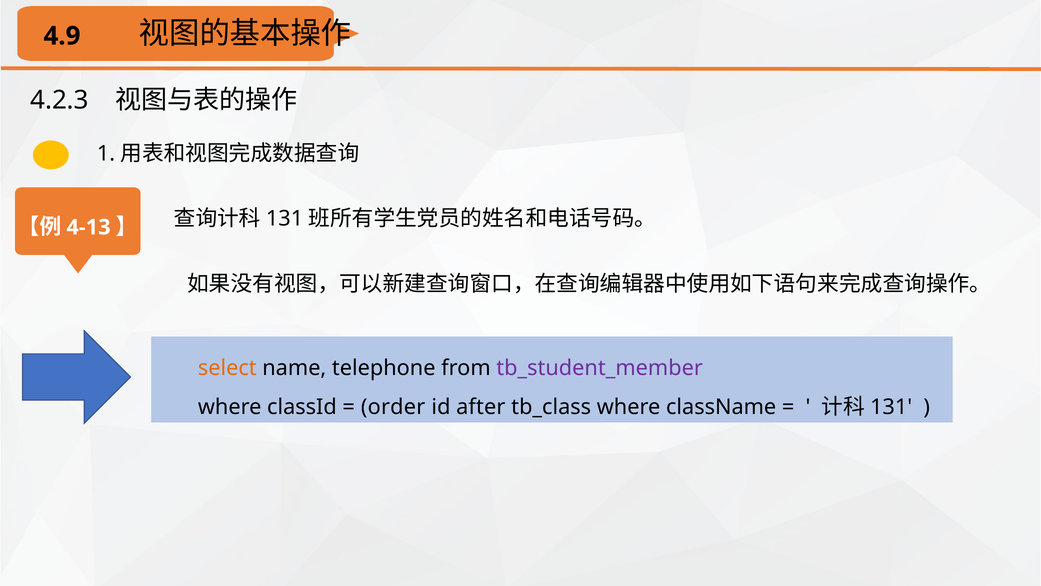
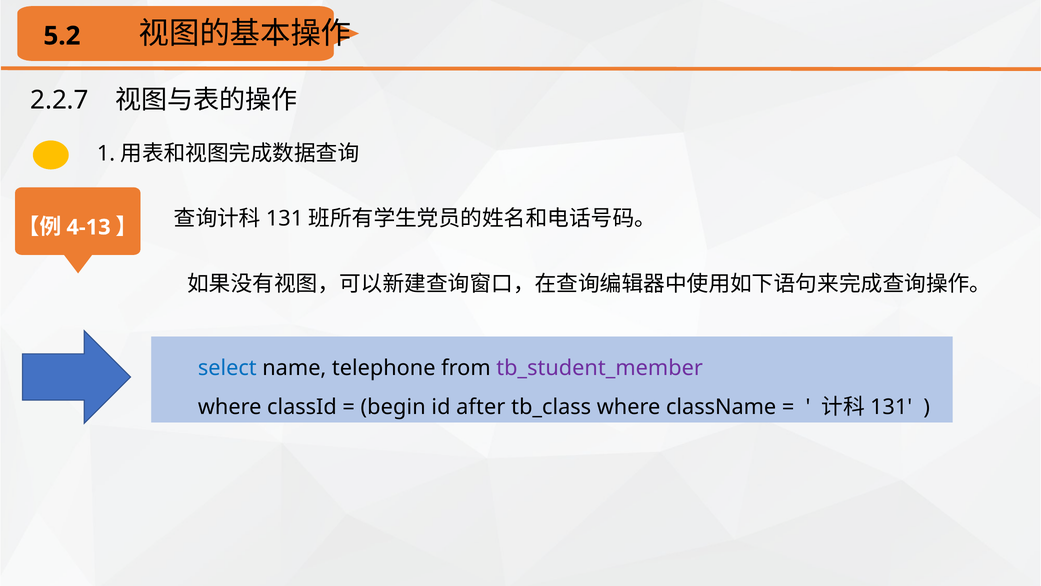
4.9: 4.9 -> 5.2 (62, 36)
4.2.3: 4.2.3 -> 2.2.7 (59, 100)
select colour: orange -> blue (227, 368)
order: order -> begin (393, 407)
